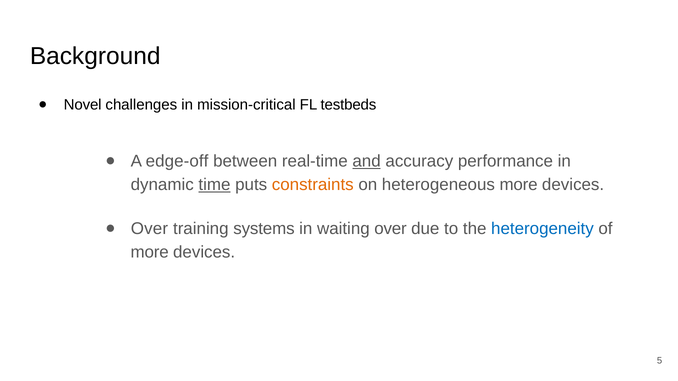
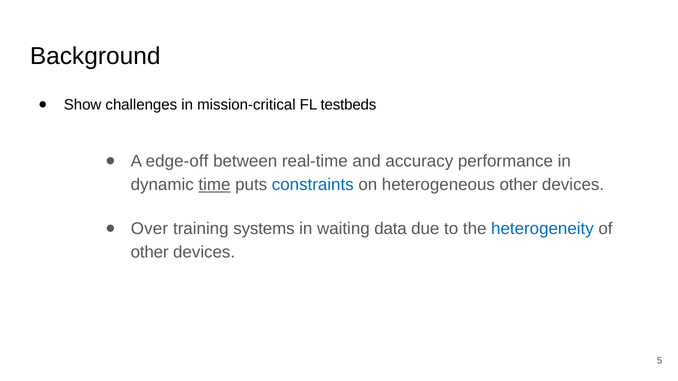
Novel: Novel -> Show (83, 105)
and underline: present -> none (367, 161)
constraints colour: orange -> blue (313, 185)
heterogeneous more: more -> other (519, 185)
waiting over: over -> data (391, 229)
more: more -> other (150, 252)
